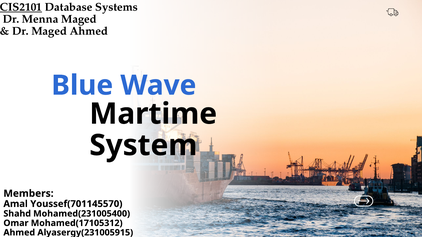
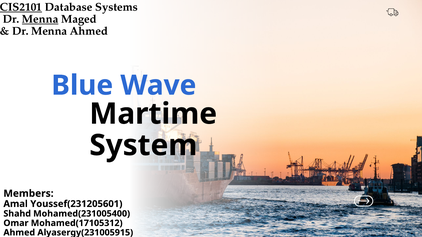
Menna underline: none -> present (40, 19)
Maged: Maged -> Menna (49, 31)
Youssef(701145570: Youssef(701145570 -> Youssef(231205601 (76, 204)
